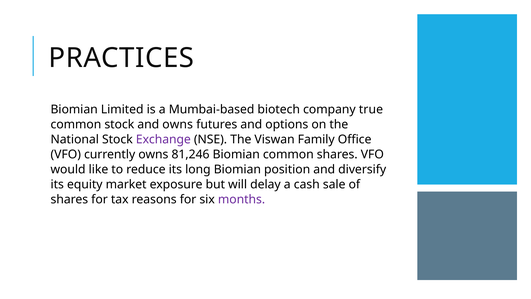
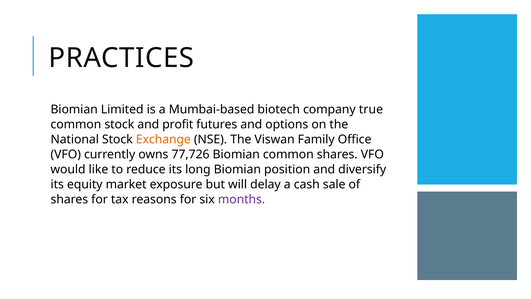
and owns: owns -> profit (178, 124)
Exchange colour: purple -> orange (163, 139)
81,246: 81,246 -> 77,726 (191, 154)
